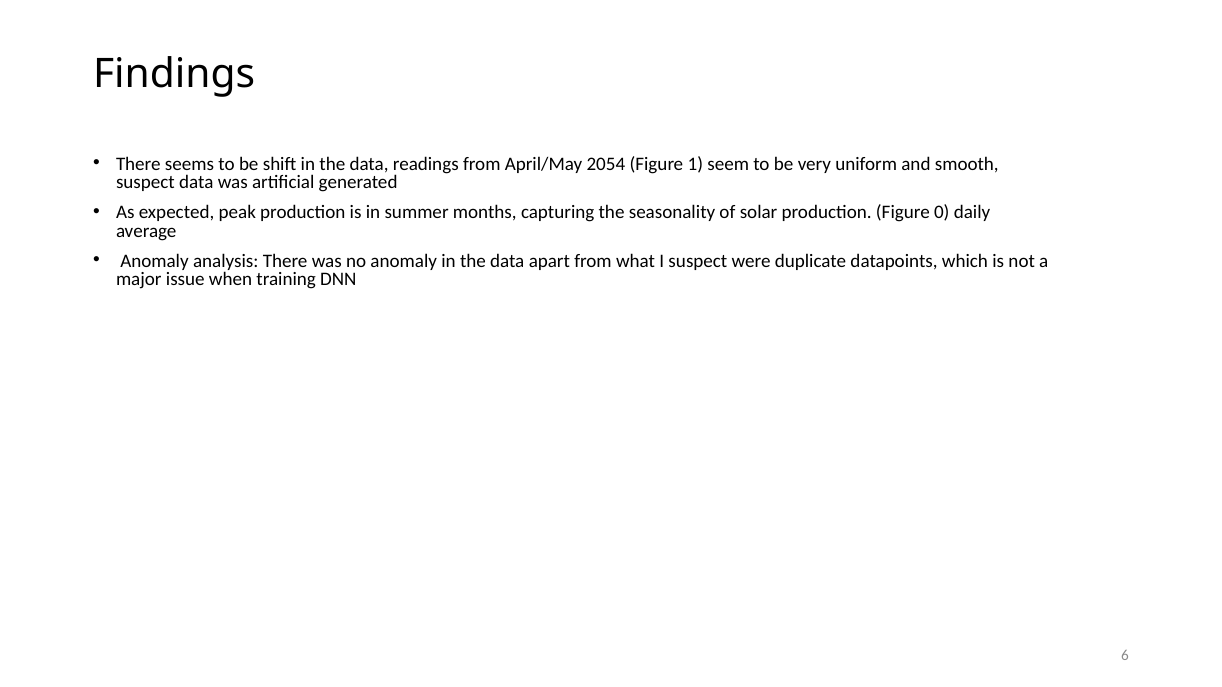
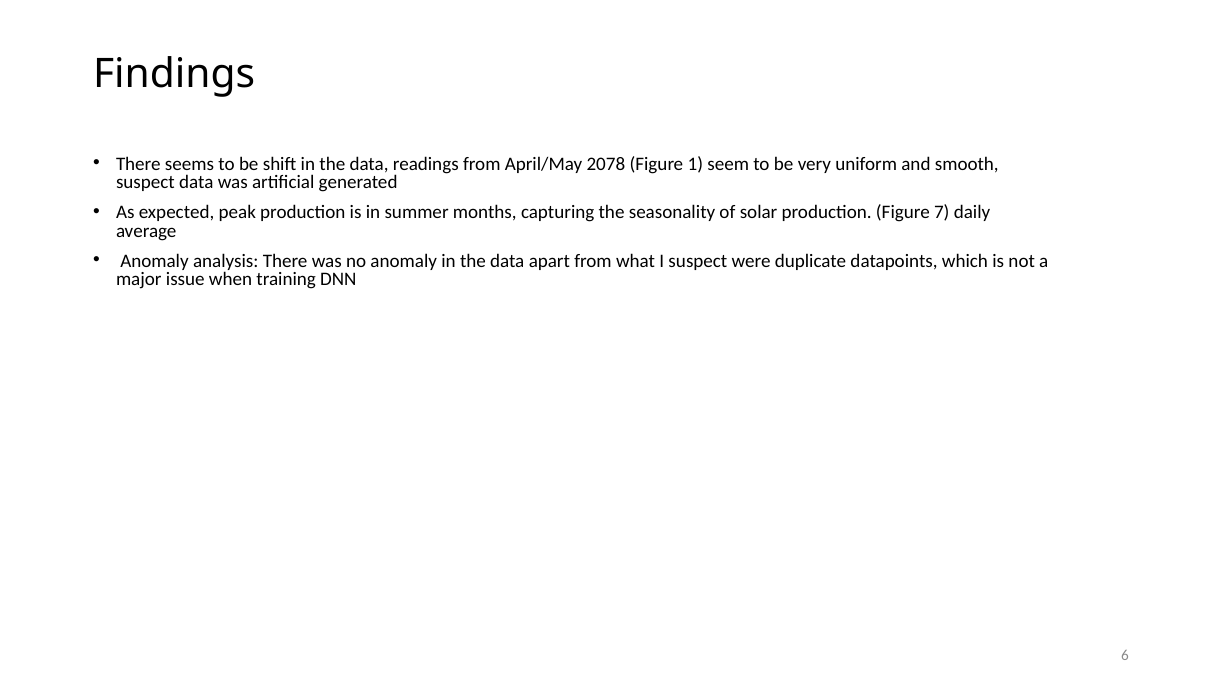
2054: 2054 -> 2078 (606, 164)
0: 0 -> 7 (942, 212)
